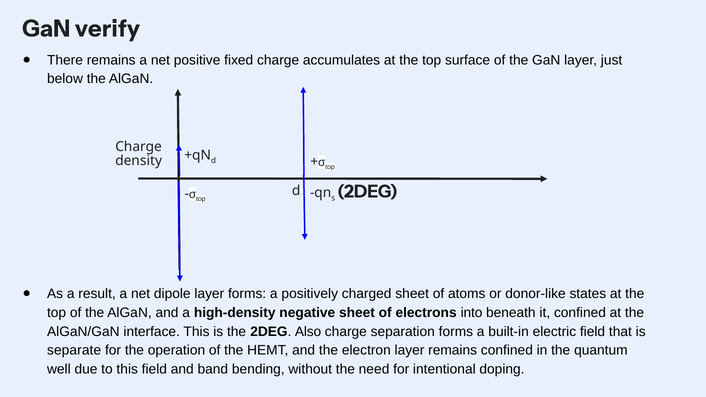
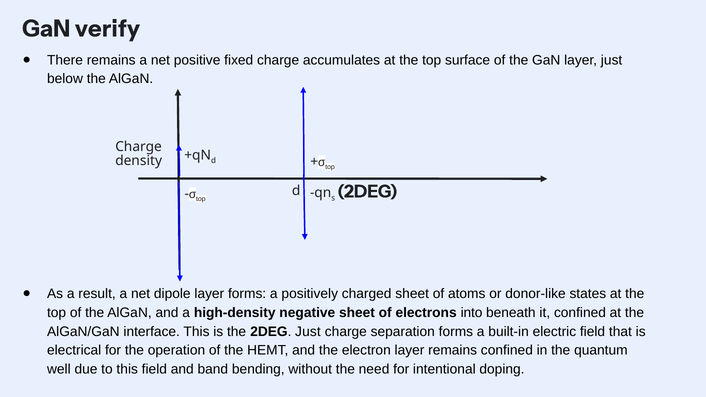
2DEG Also: Also -> Just (308, 332)
separate: separate -> electrical (74, 351)
